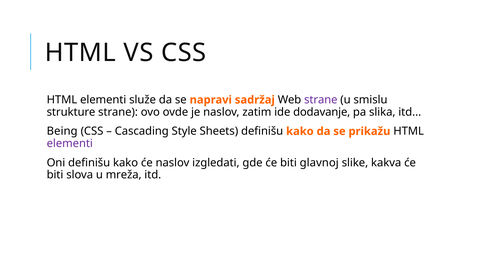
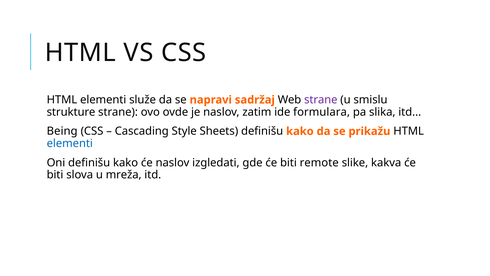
dodavanje: dodavanje -> formulara (322, 112)
elementi colour: purple -> blue (70, 143)
glavnoj: glavnoj -> remote (319, 162)
